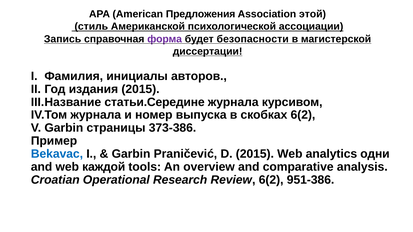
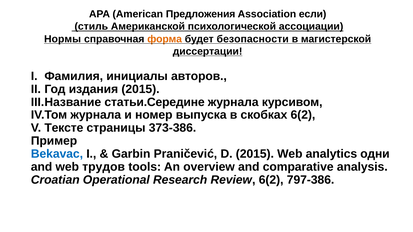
этой: этой -> если (313, 14)
Запись: Запись -> Нормы (63, 39)
форма colour: purple -> orange (165, 39)
Garbin: Garbin -> Тексте (64, 128)
каждой: каждой -> трудов (104, 167)
951-386: 951-386 -> 797-386 (311, 180)
